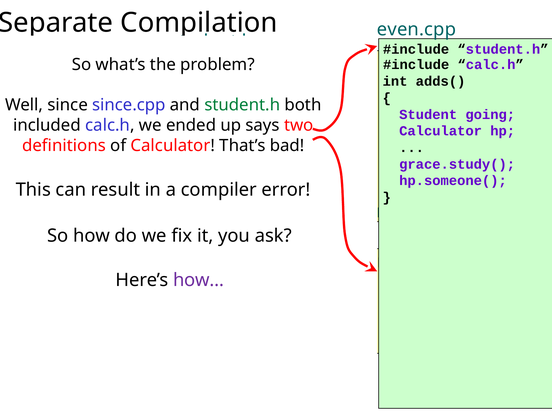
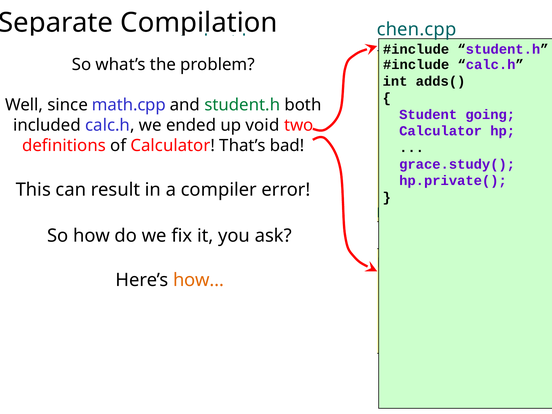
even.cpp: even.cpp -> chen.cpp (417, 29)
since.cpp: since.cpp -> math.cpp (129, 105)
says: says -> void (262, 125)
hp.someone(: hp.someone( -> hp.private( (453, 181)
how… colour: purple -> orange (199, 280)
